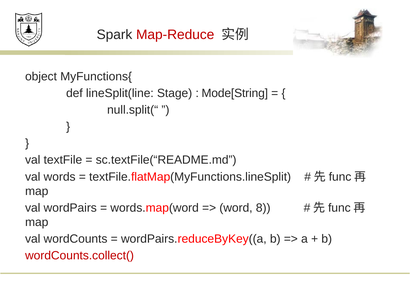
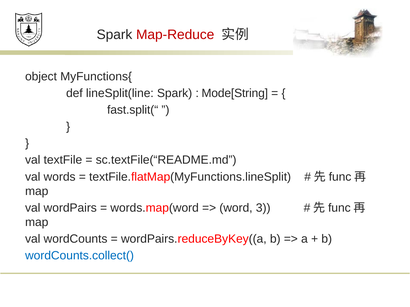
lineSplit(line Stage: Stage -> Spark (175, 93)
null.split(“: null.split(“ -> fast.split(“ (133, 110)
8: 8 -> 3 (263, 208)
wordCounts.collect( colour: red -> blue (80, 256)
